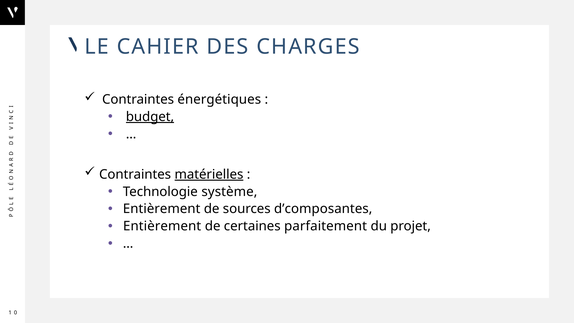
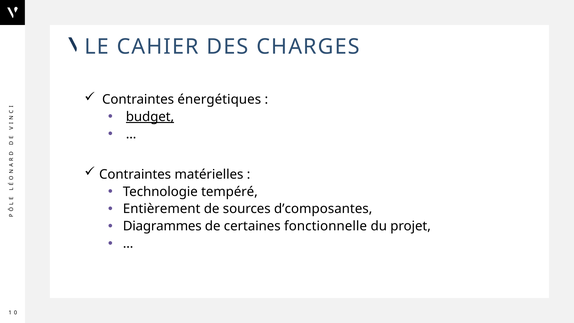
matérielles underline: present -> none (209, 174)
système: système -> tempéré (229, 192)
Entièrement: Entièrement -> Diagrammes (162, 226)
parfaitement: parfaitement -> fonctionnelle (326, 226)
